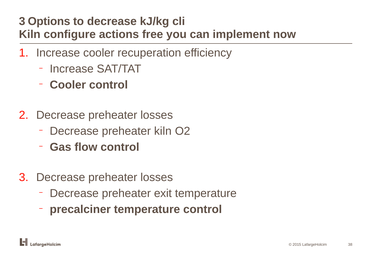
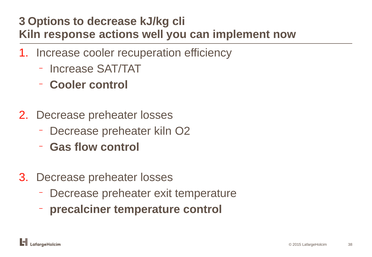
configure: configure -> response (70, 34)
free: free -> well (153, 34)
